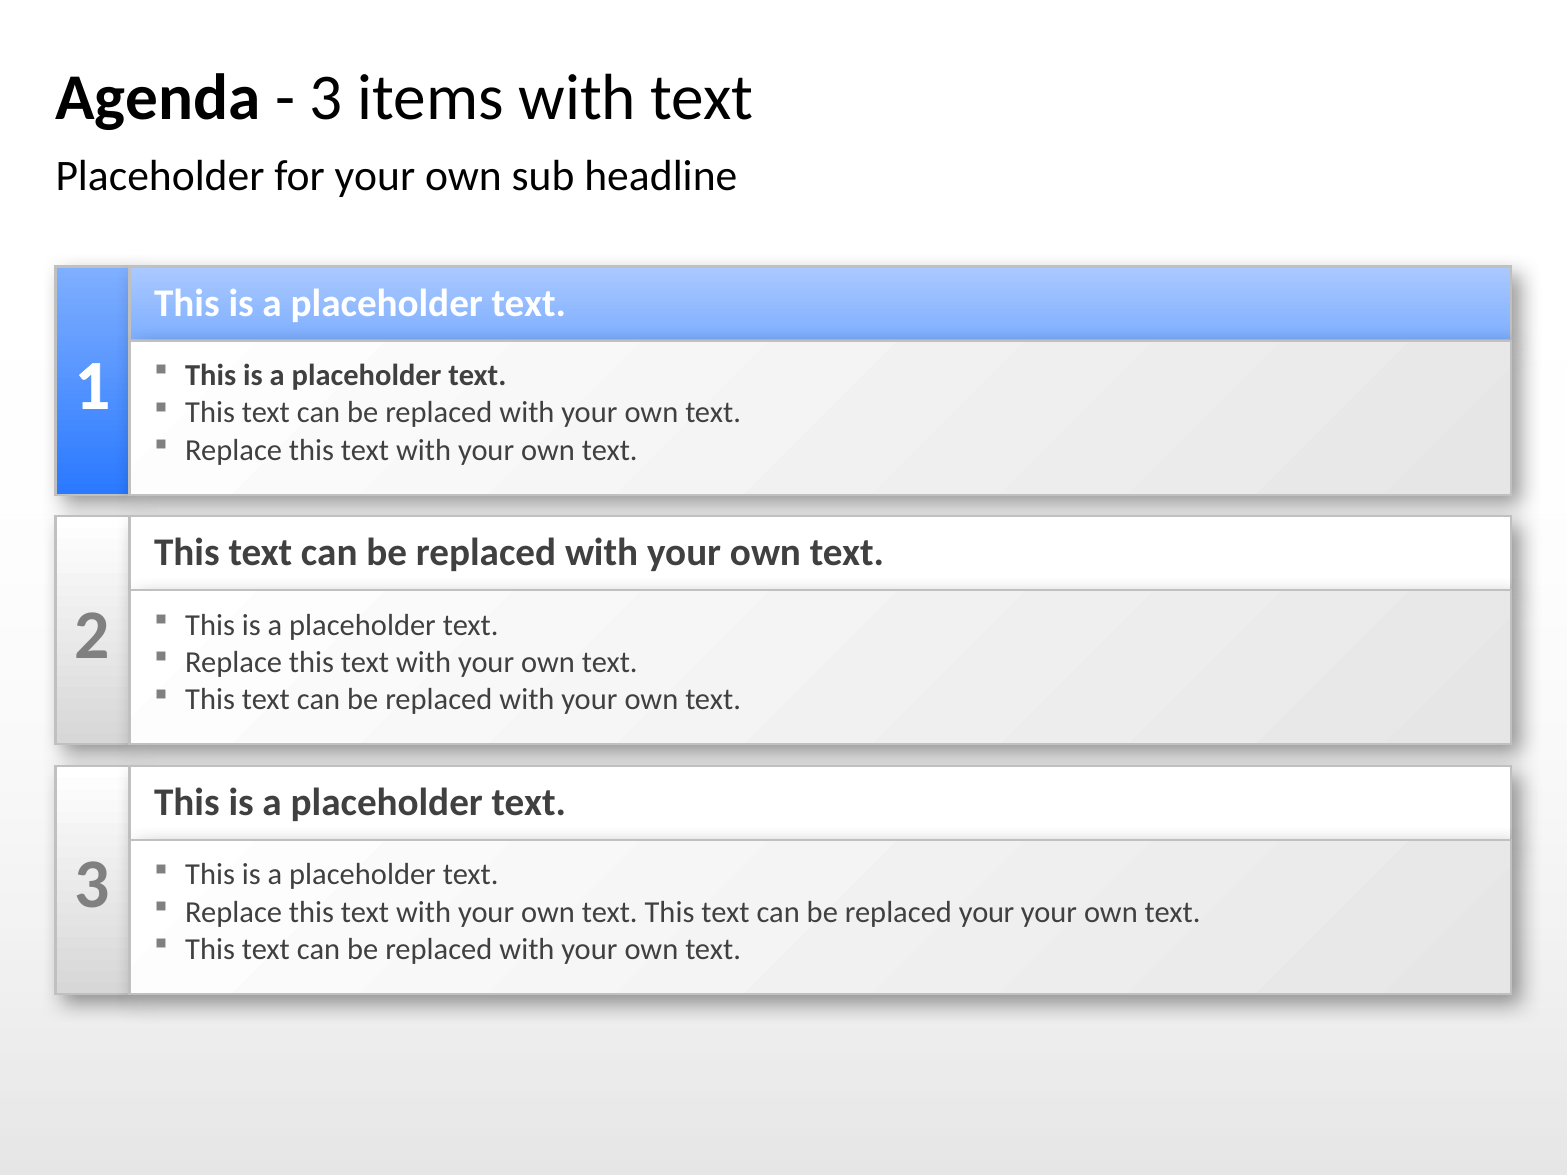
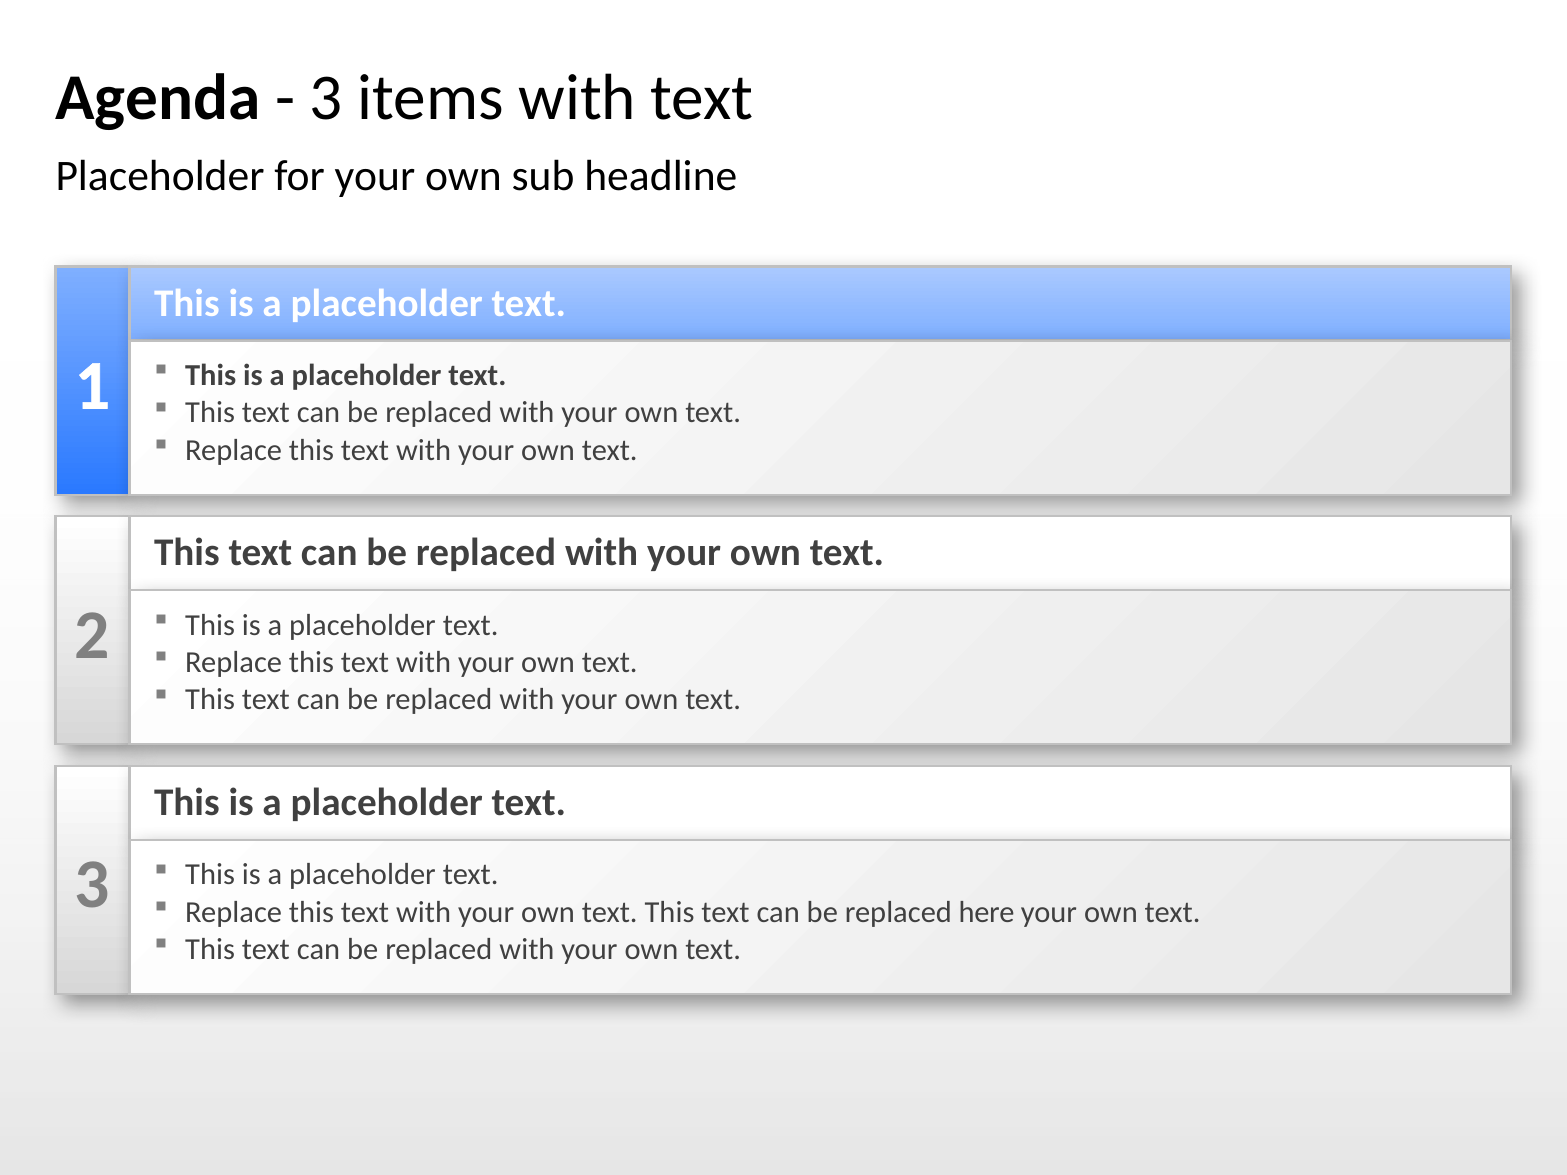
replaced your: your -> here (987, 912)
